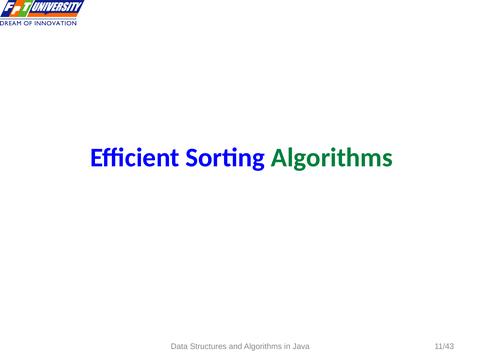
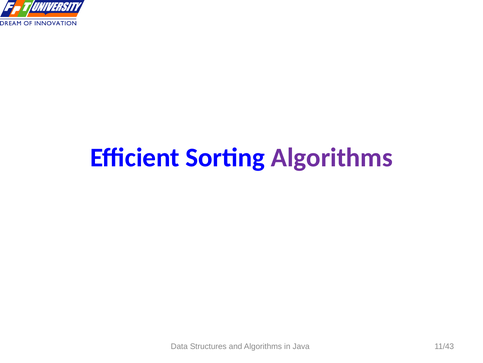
Algorithms colour: green -> purple (332, 157)
